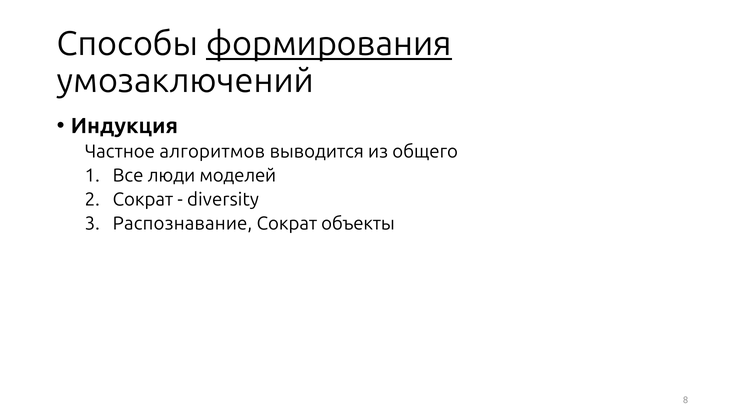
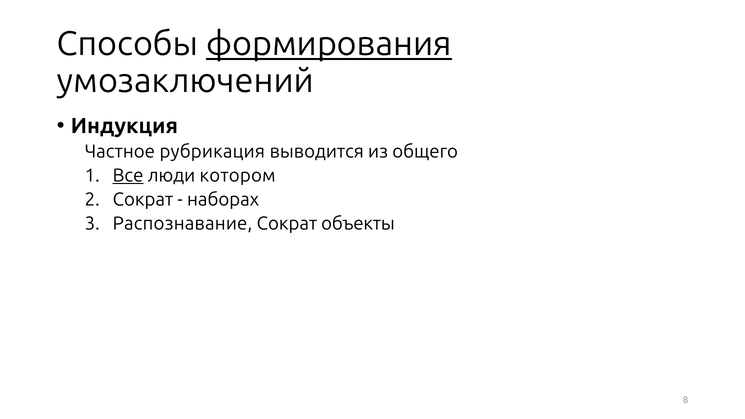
алгоритмов: алгоритмов -> рубрикация (212, 152)
Все underline: none -> present (128, 176)
моделей: моделей -> котором (238, 176)
diversity: diversity -> наборах (223, 200)
